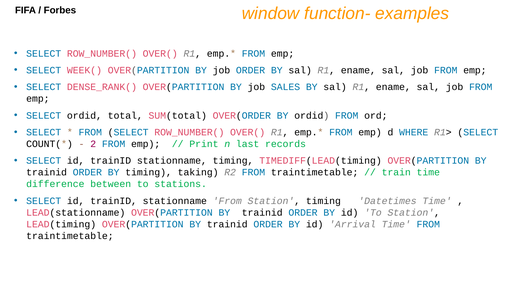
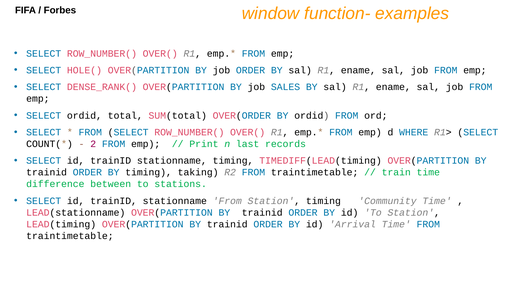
WEEK(: WEEK( -> HOLE( (84, 70)
Datetimes: Datetimes -> Community (388, 201)
